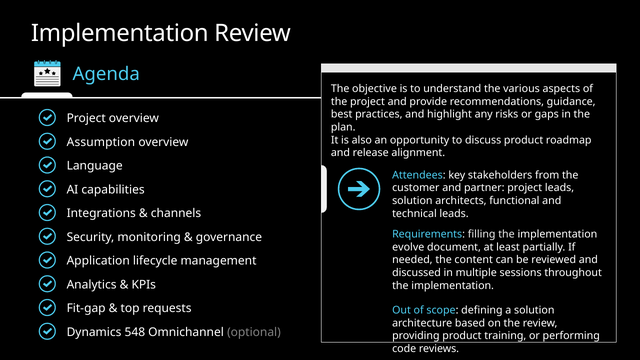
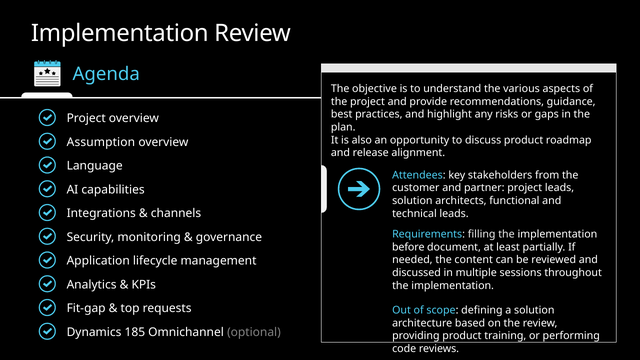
evolve: evolve -> before (408, 247)
548: 548 -> 185 (135, 332)
